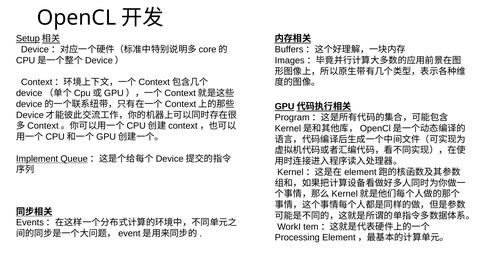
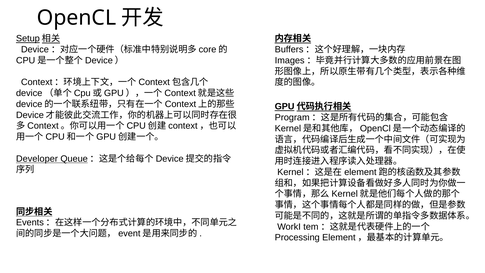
Implement: Implement -> Developer (37, 159)
